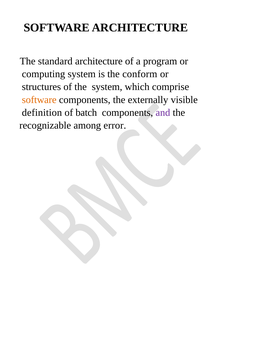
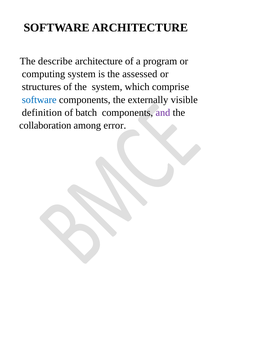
standard: standard -> describe (55, 61)
conform: conform -> assessed (140, 74)
software colour: orange -> blue (39, 100)
recognizable: recognizable -> collaboration (45, 125)
